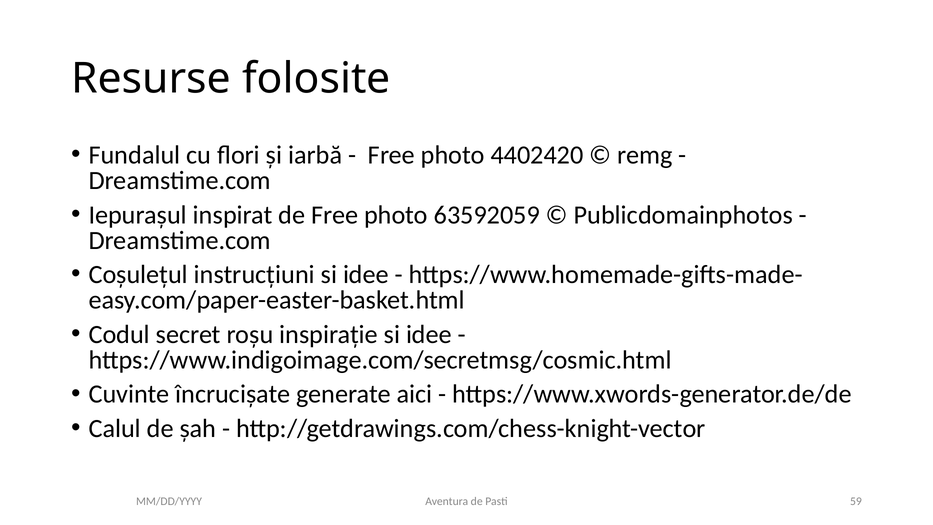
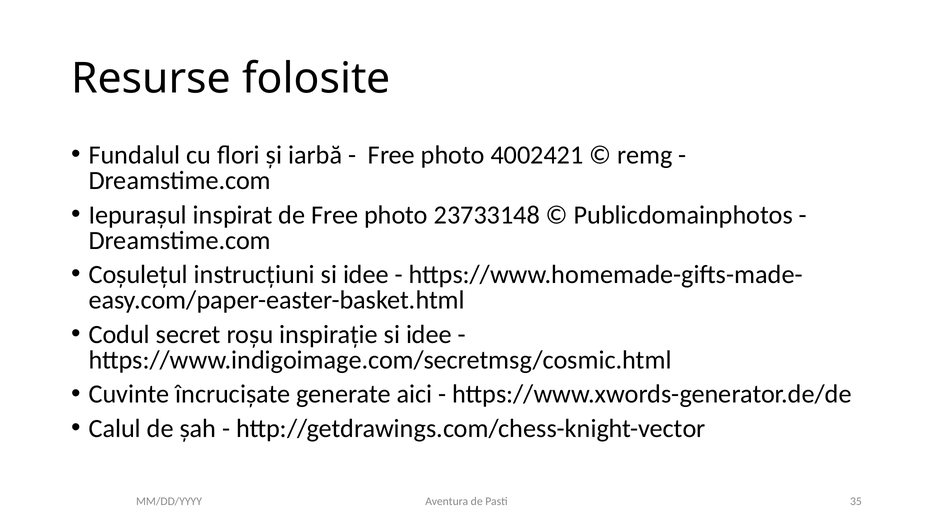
4402420: 4402420 -> 4002421 (537, 155)
63592059: 63592059 -> 23733148 (487, 215)
59: 59 -> 35 (856, 501)
